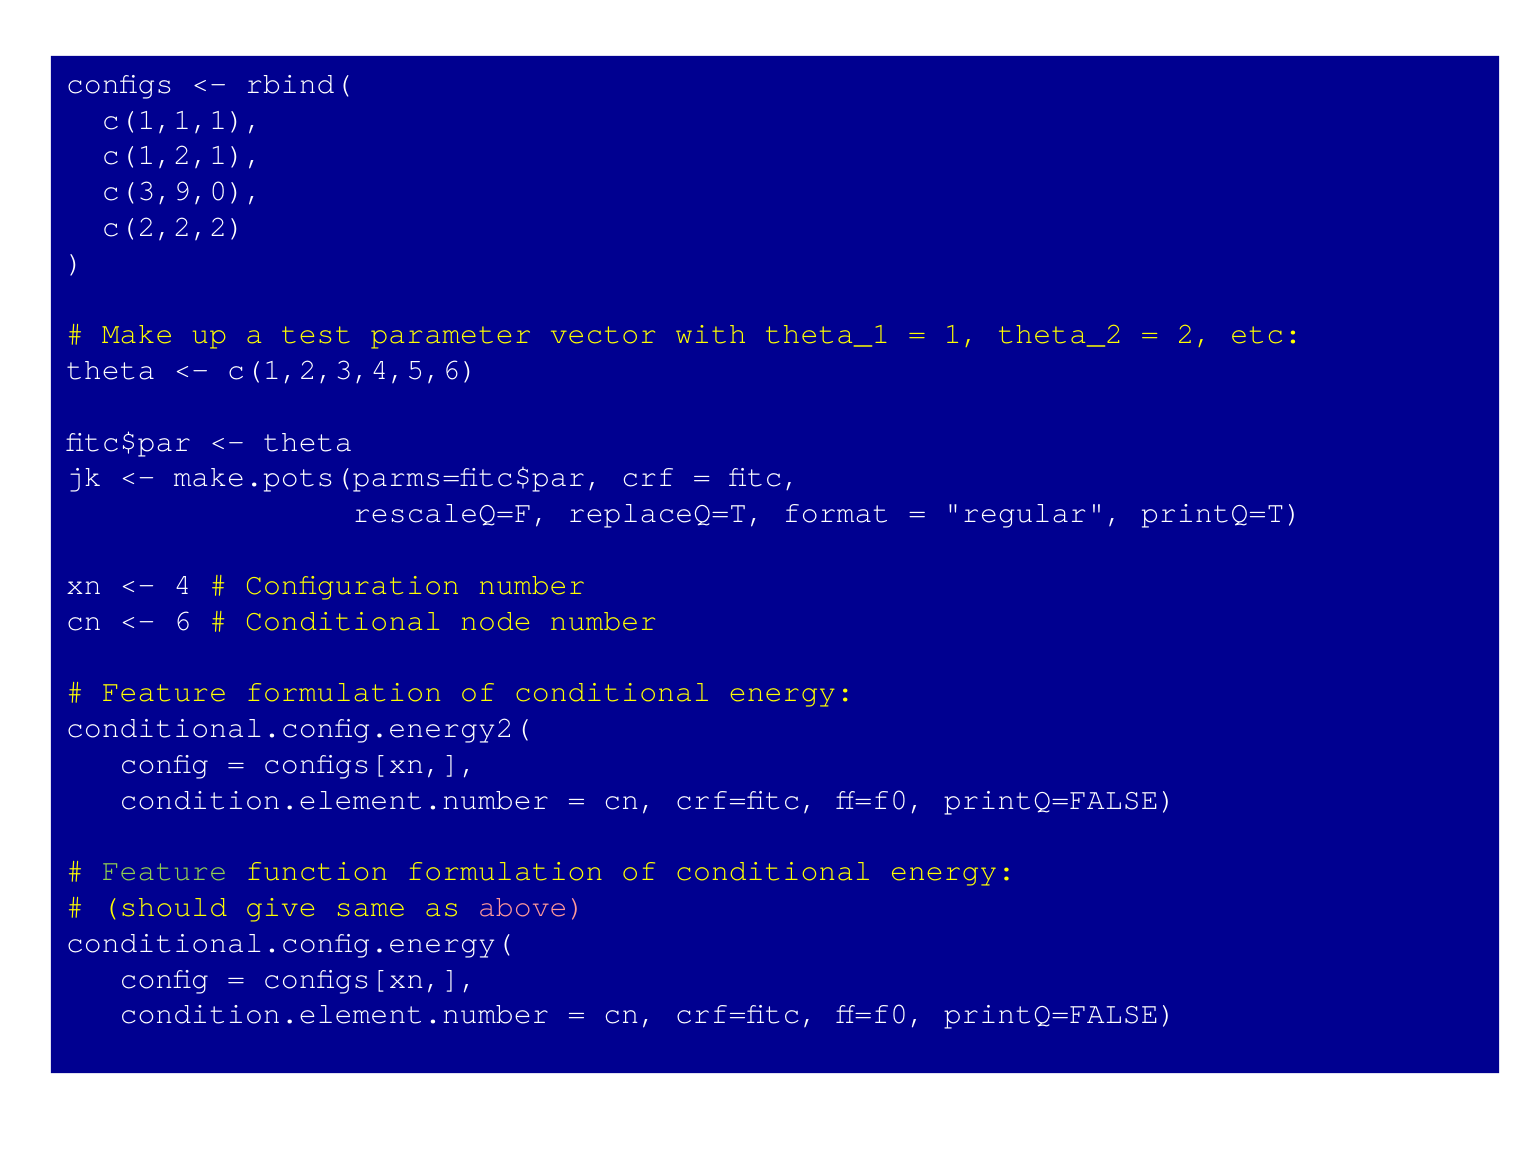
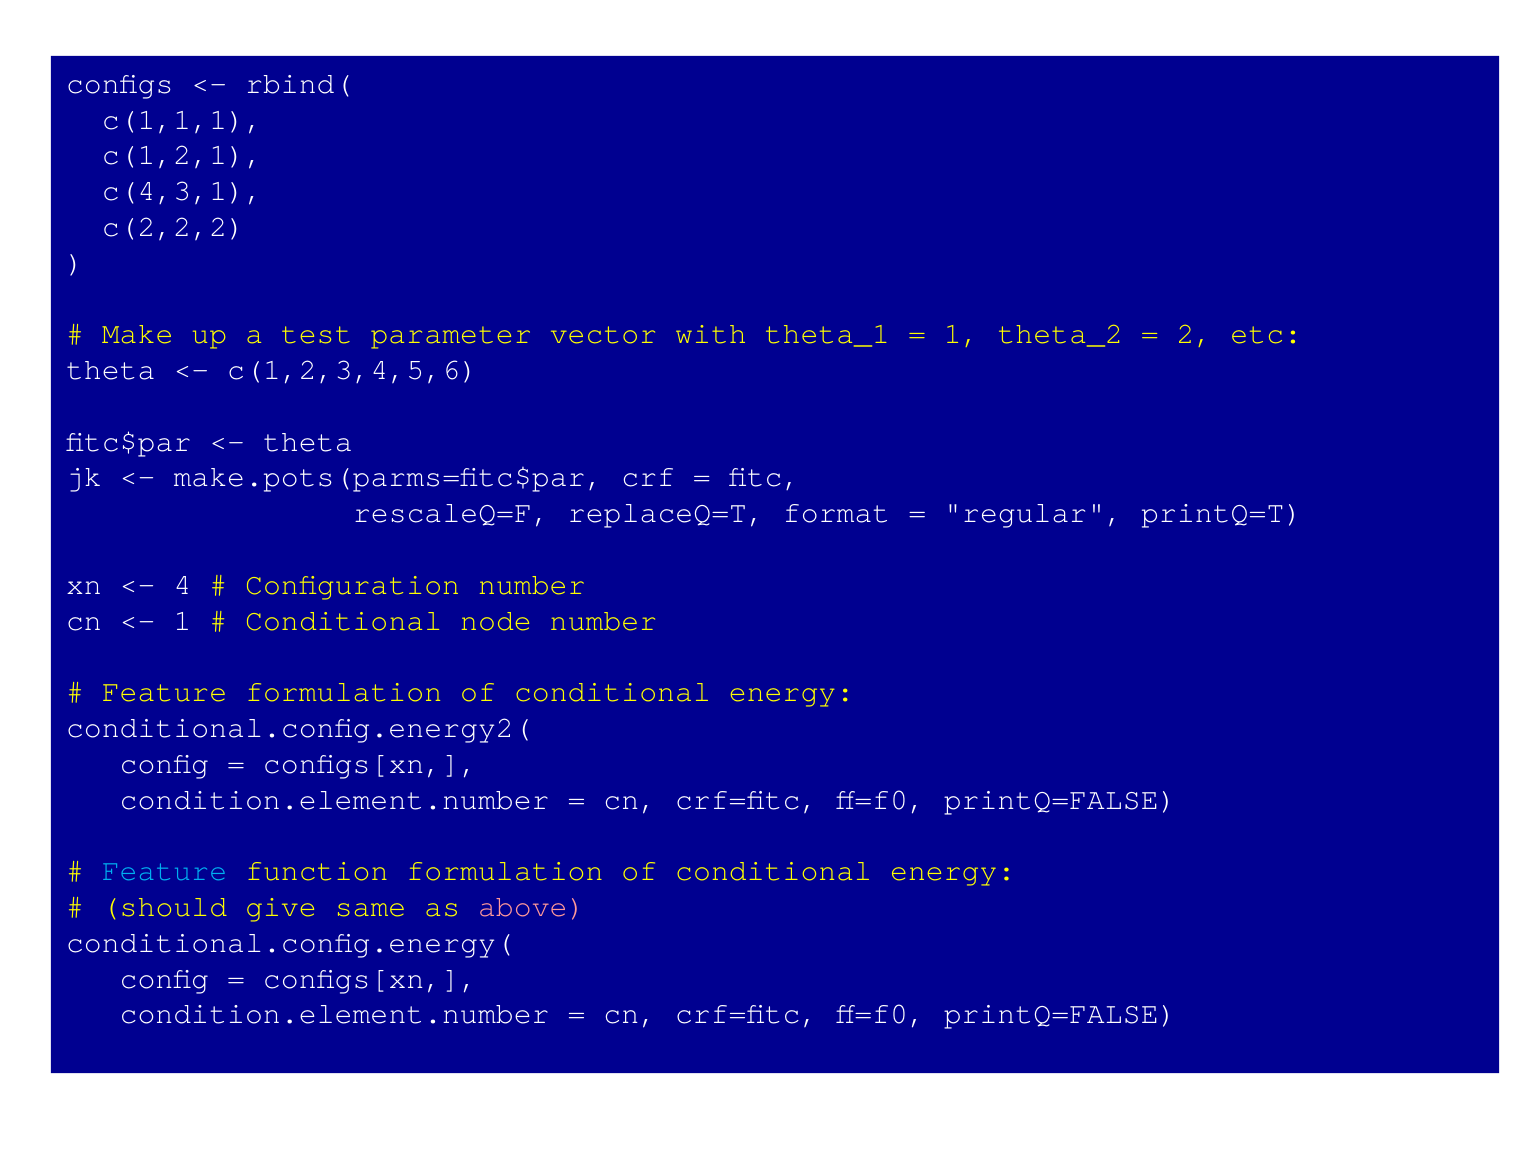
c(3,9,0: c(3,9,0 -> c(4,3,1 (182, 191)
6: 6 -> 1 (182, 620)
Feature colour: light green -> light blue (164, 871)
